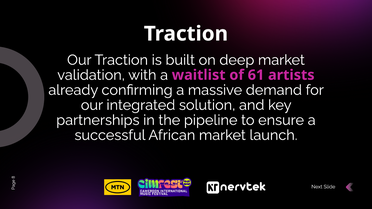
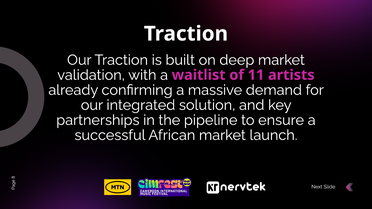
61: 61 -> 11 (256, 75)
